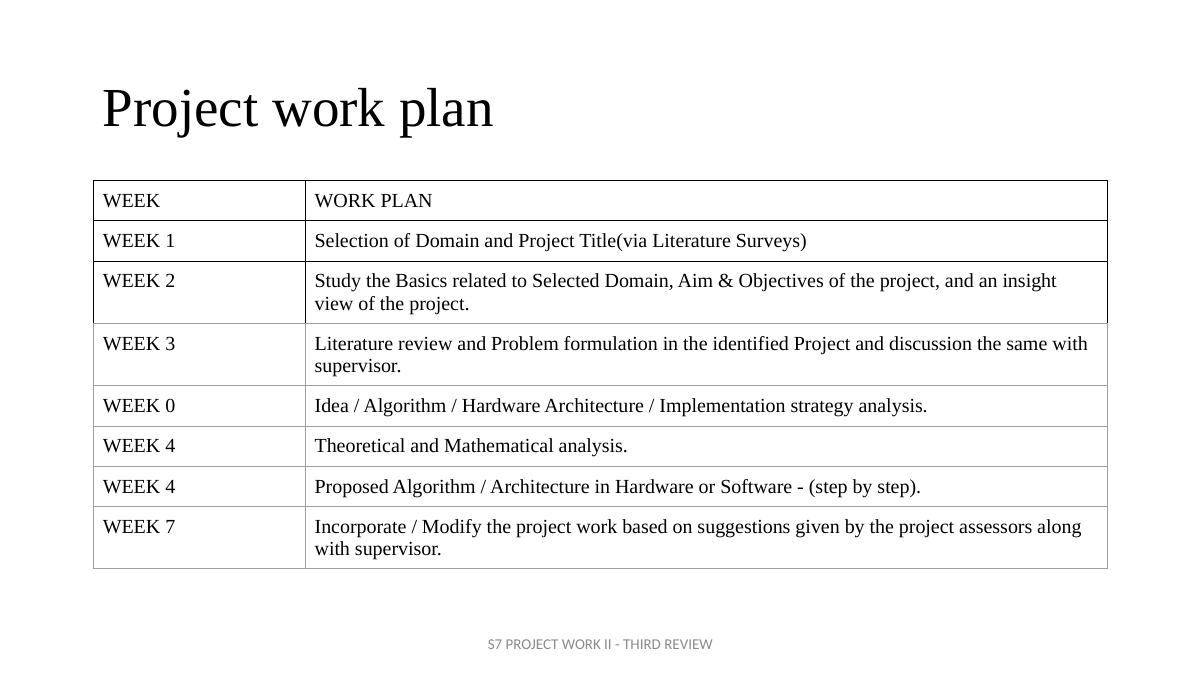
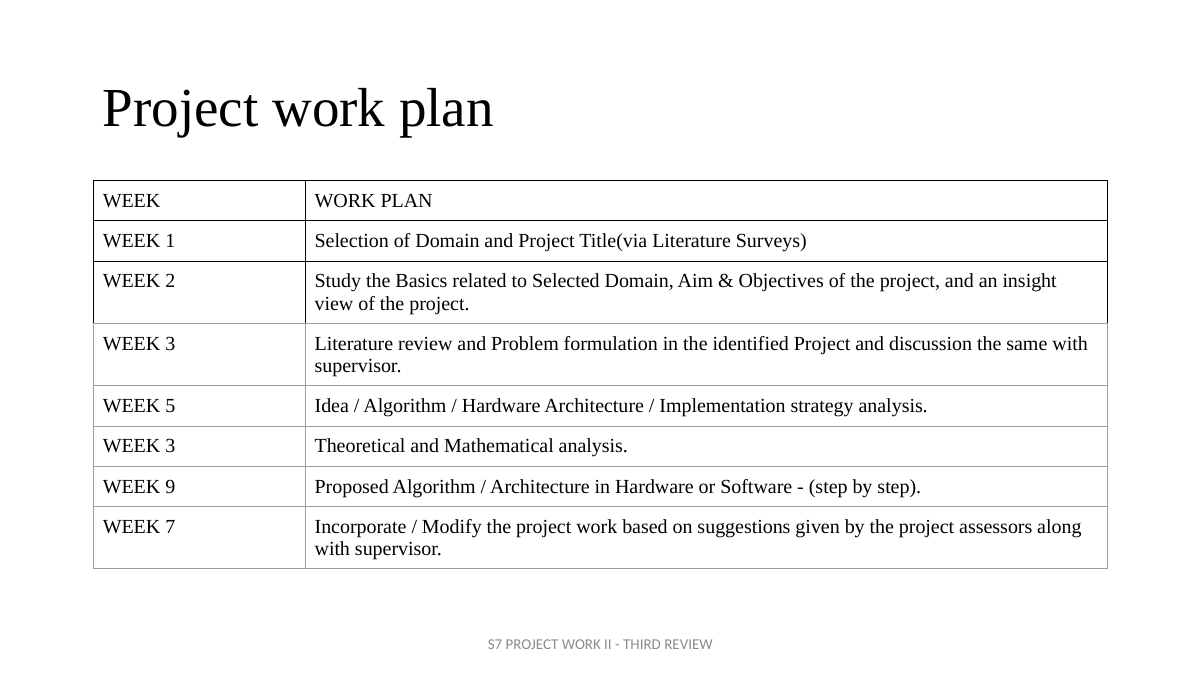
0: 0 -> 5 (170, 406)
4: 4 -> 3 (170, 447)
4: 4 -> 9 (170, 487)
